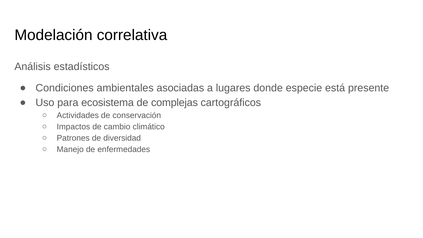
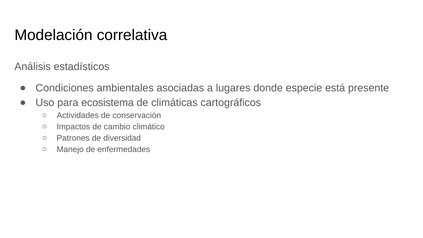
complejas: complejas -> climáticas (174, 103)
